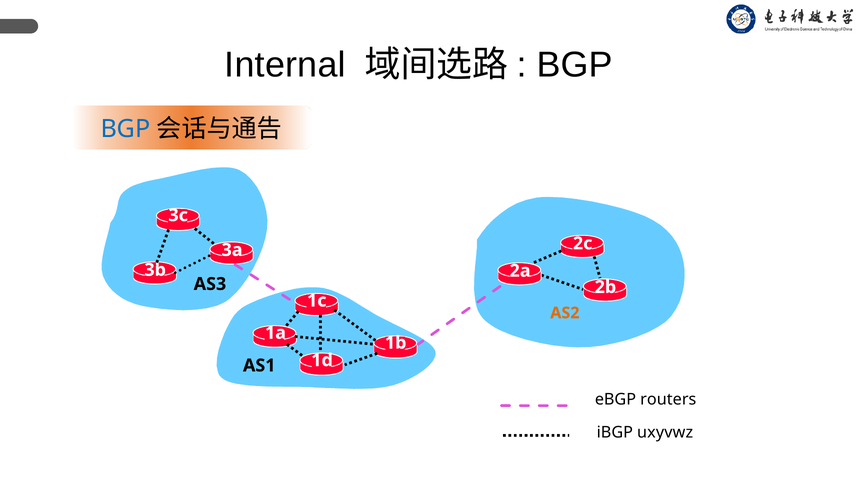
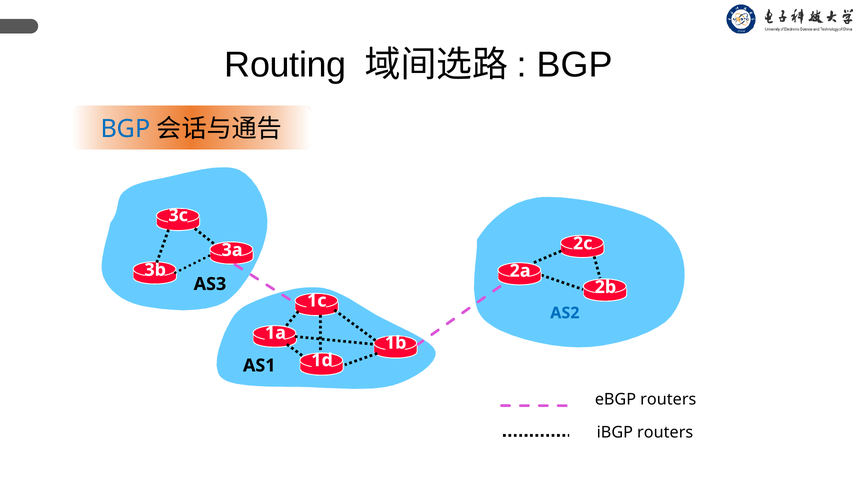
Internal: Internal -> Routing (285, 65)
AS2 colour: orange -> blue (565, 313)
iBGP uxyvwz: uxyvwz -> routers (665, 432)
